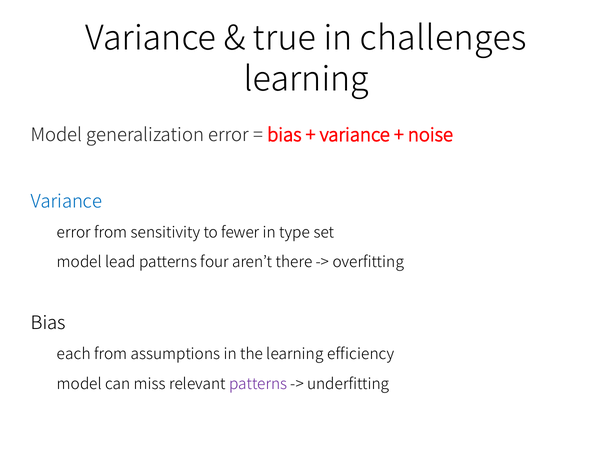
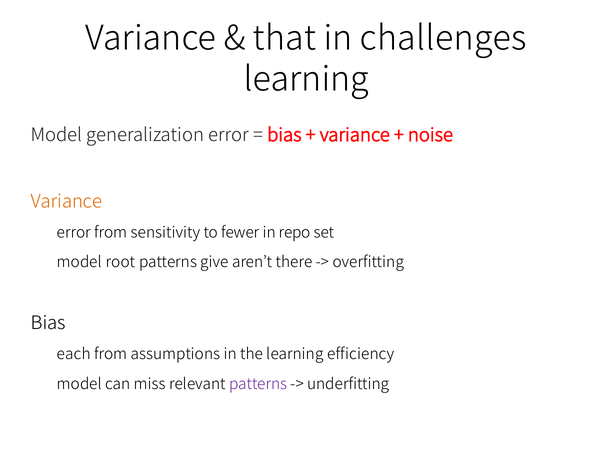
true: true -> that (284, 39)
Variance colour: blue -> orange (66, 201)
type: type -> repo (295, 233)
lead: lead -> root (121, 262)
four: four -> give (215, 262)
